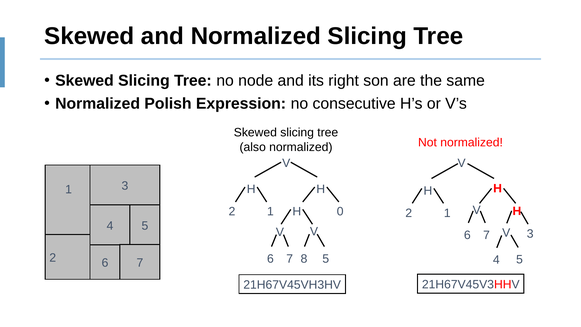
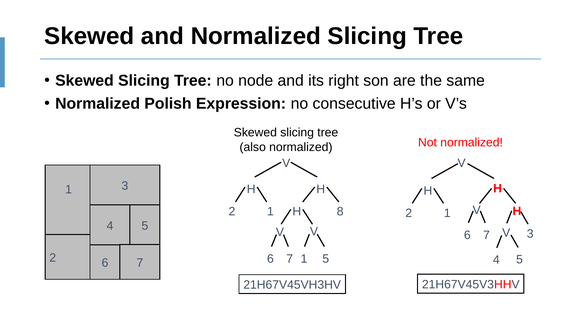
0: 0 -> 8 (340, 211)
6 8: 8 -> 1 (304, 259)
